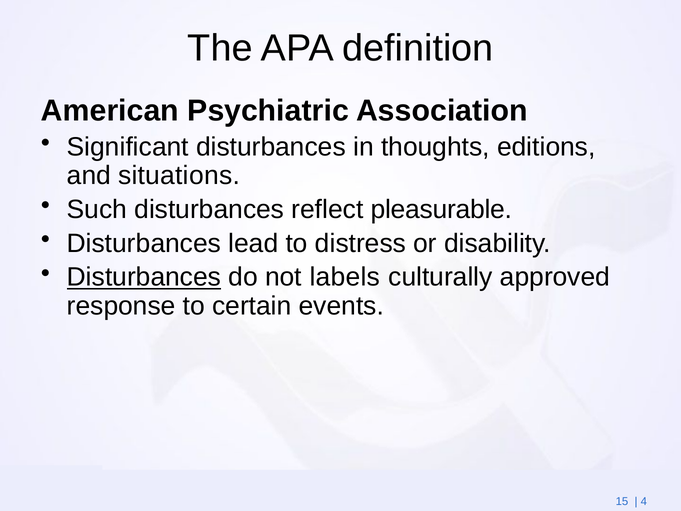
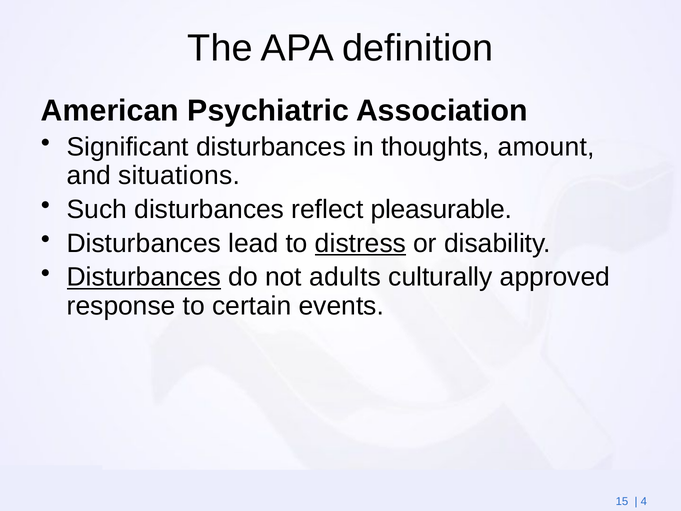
editions: editions -> amount (546, 147)
distress underline: none -> present (361, 243)
labels: labels -> adults (345, 277)
